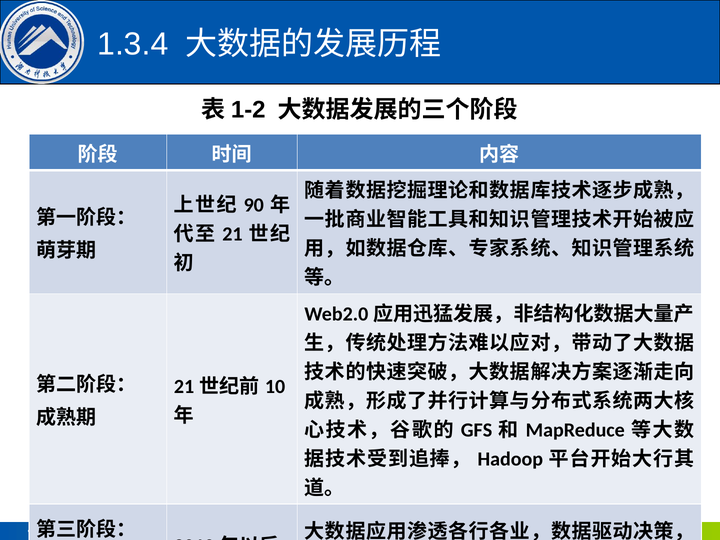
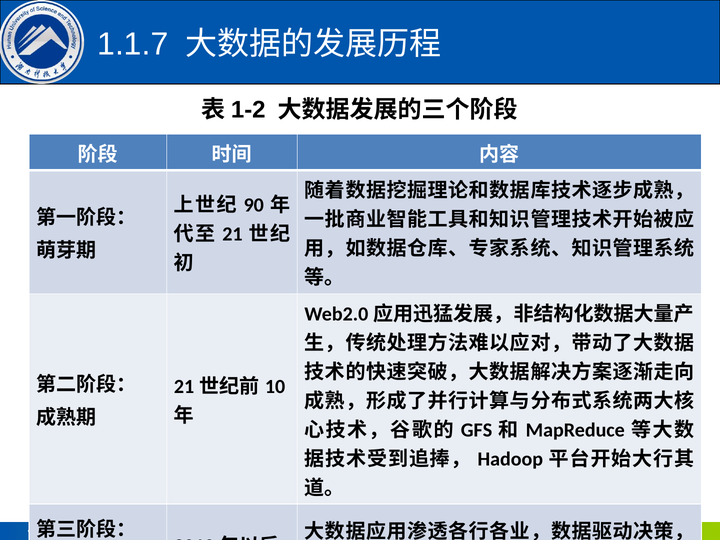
1.3.4: 1.3.4 -> 1.1.7 (133, 44)
